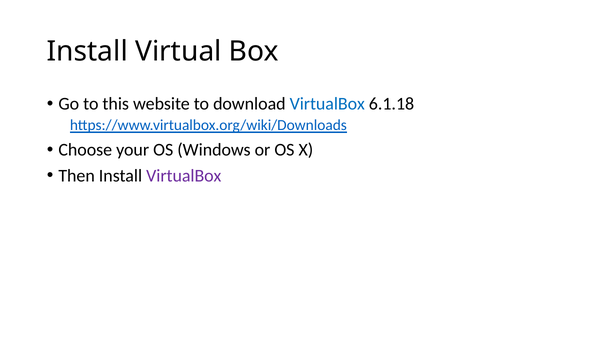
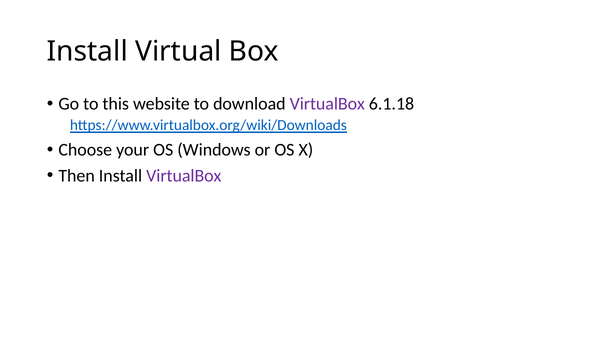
VirtualBox colour: blue -> purple (327, 104)
